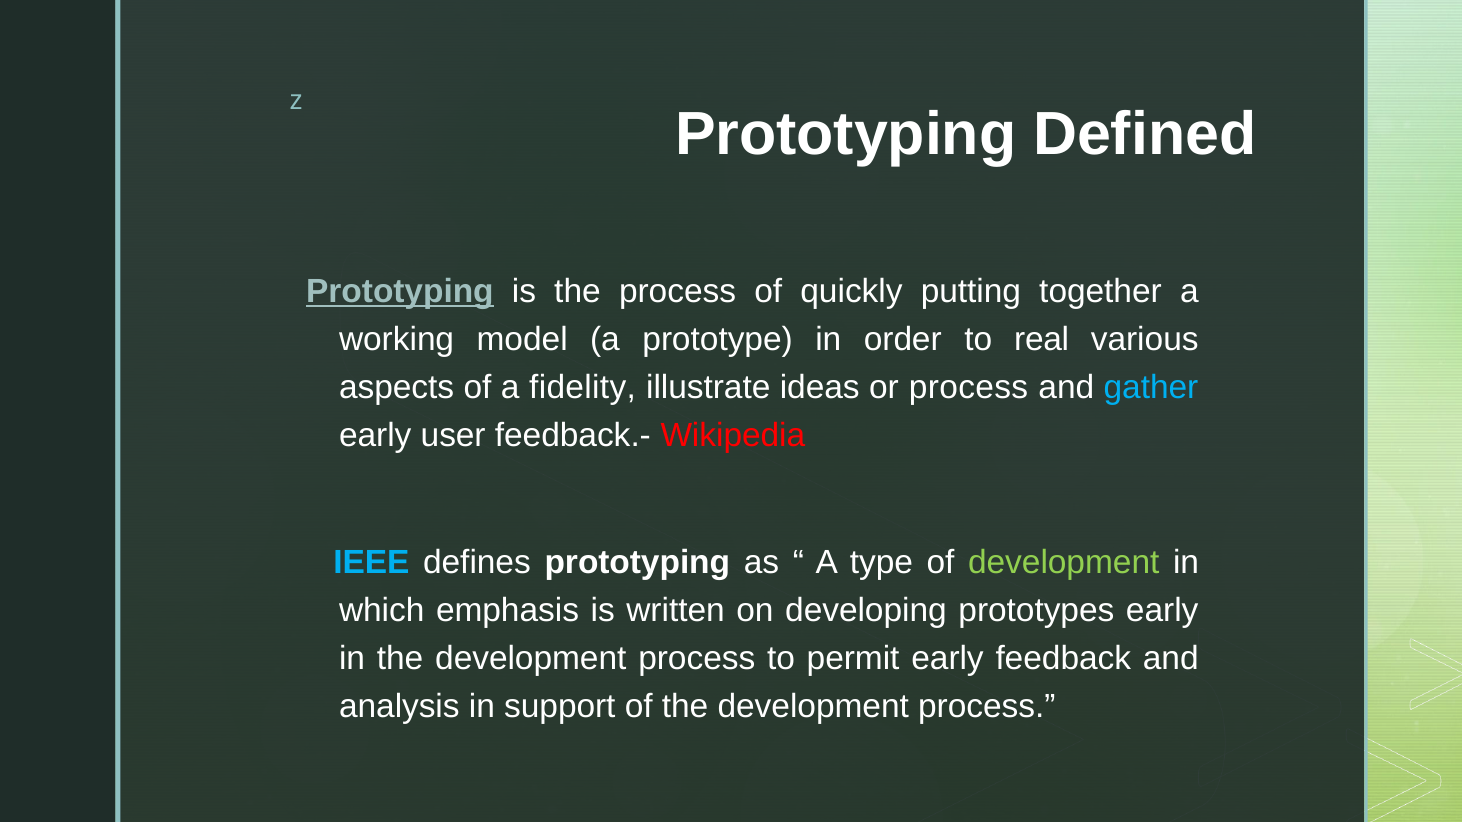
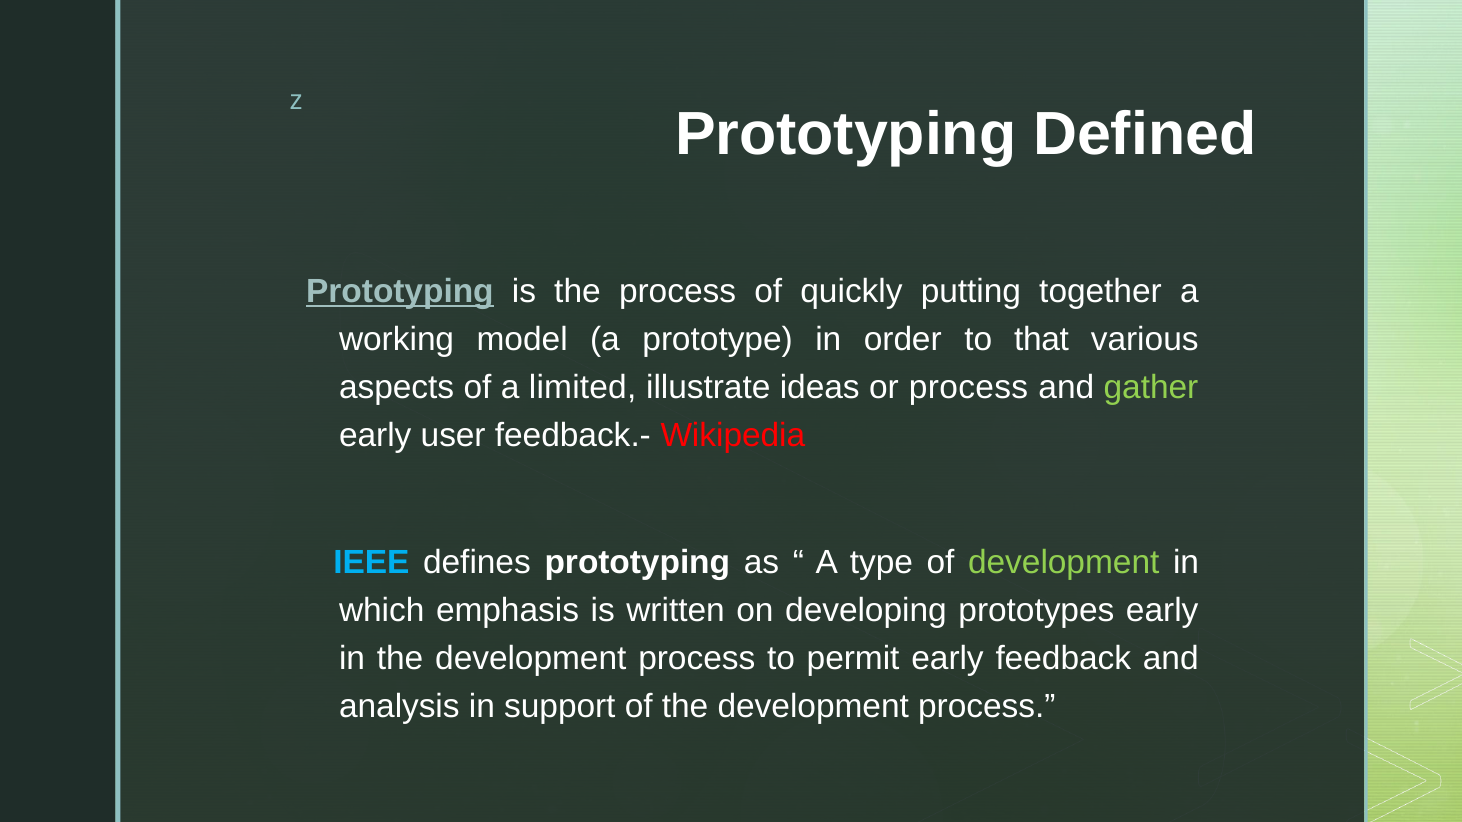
real: real -> that (1042, 339)
fidelity: fidelity -> limited (583, 388)
gather colour: light blue -> light green (1151, 388)
